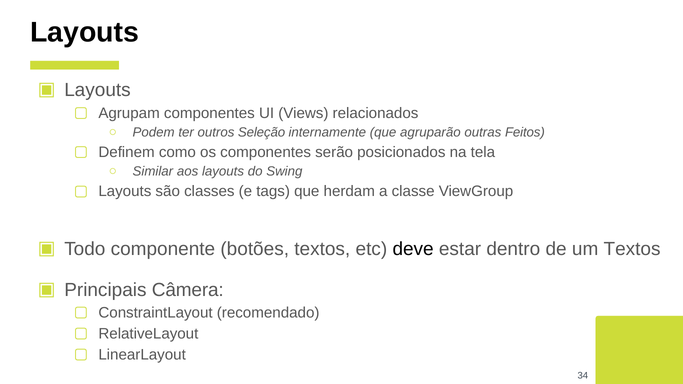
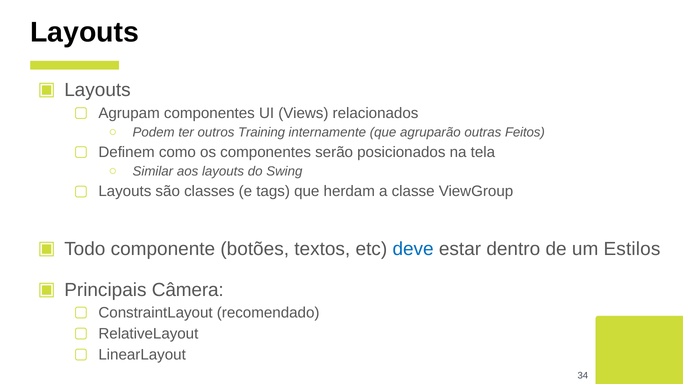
Seleção: Seleção -> Training (262, 132)
deve colour: black -> blue (413, 249)
um Textos: Textos -> Estilos (632, 249)
